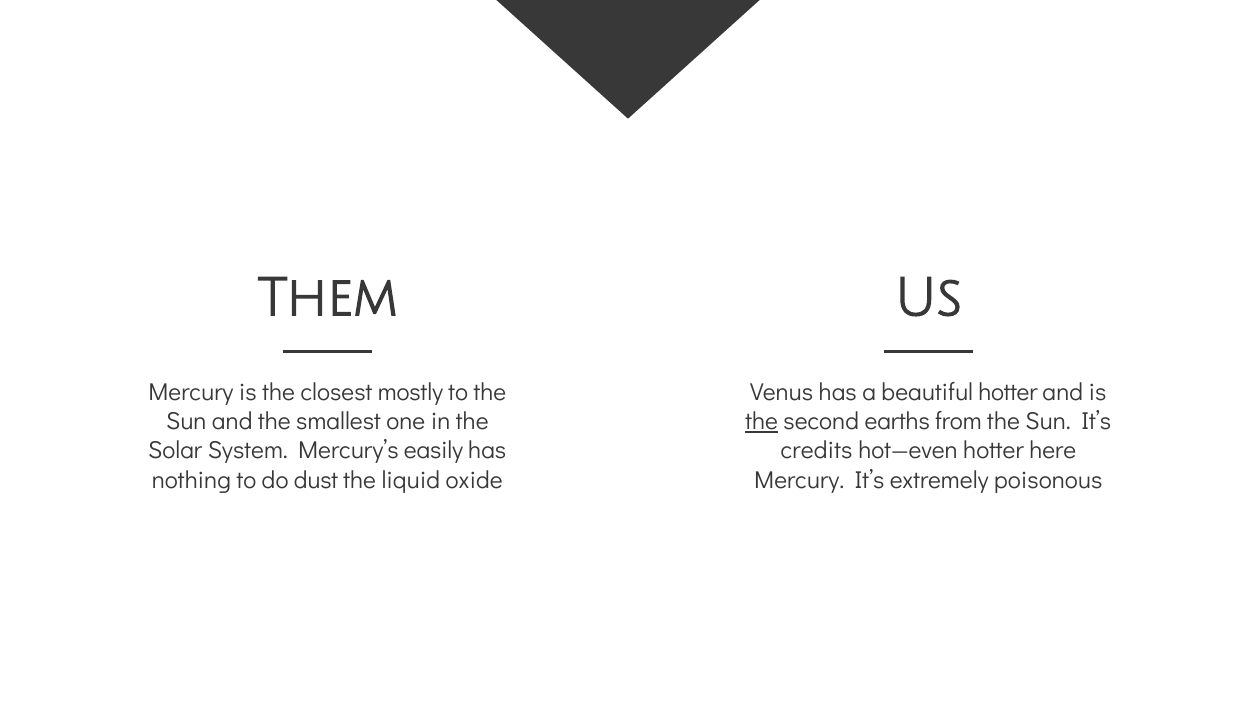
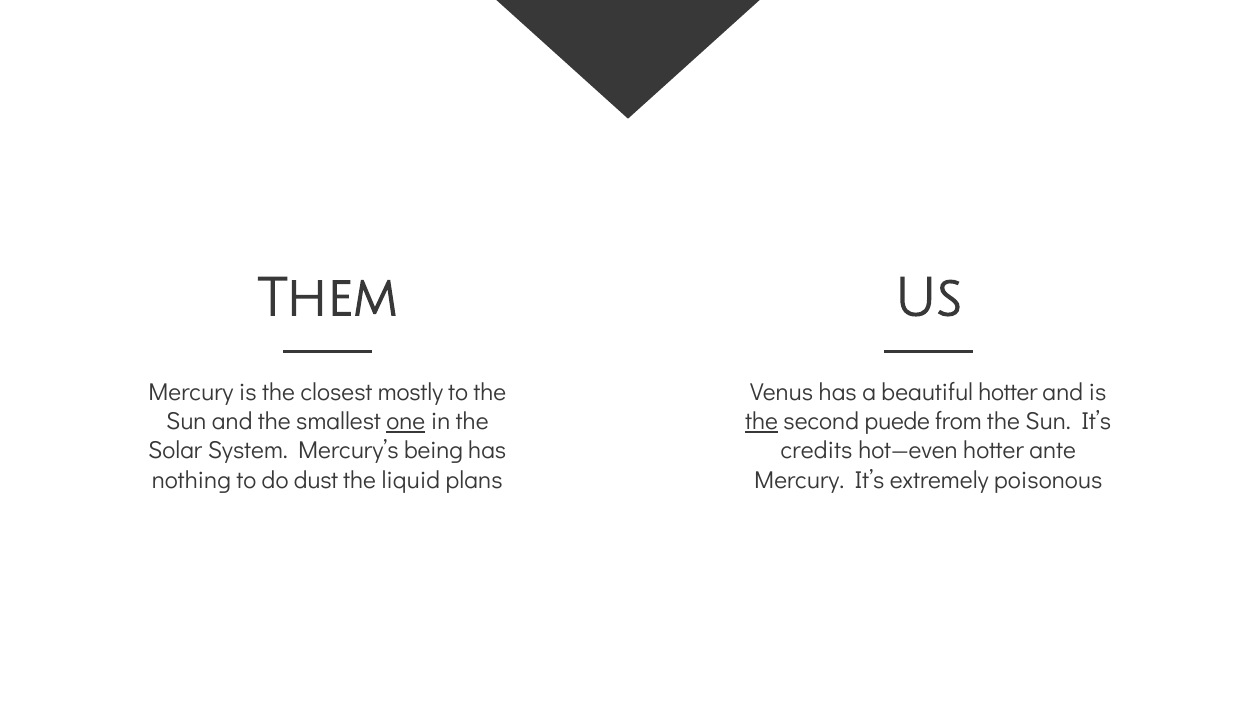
one underline: none -> present (406, 421)
earths: earths -> puede (897, 421)
easily: easily -> being (434, 450)
here: here -> ante (1053, 450)
oxide: oxide -> plans (474, 480)
